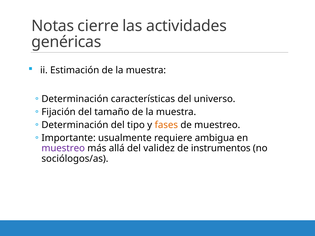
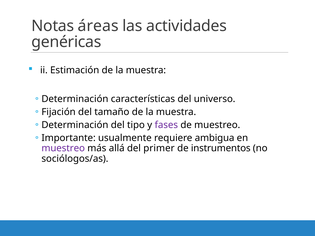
cierre: cierre -> áreas (98, 26)
fases colour: orange -> purple (166, 125)
validez: validez -> primer (159, 148)
